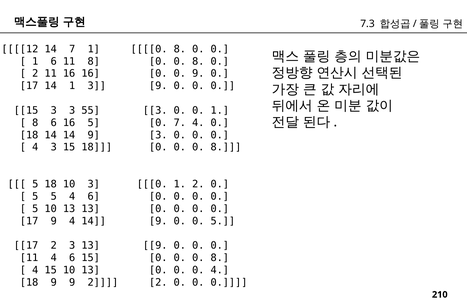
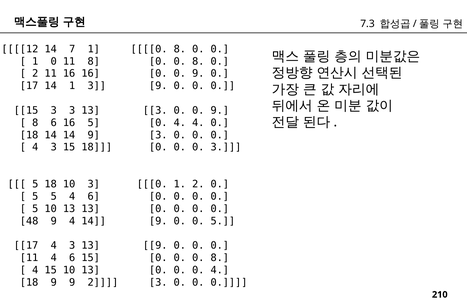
1 6: 6 -> 0 (54, 61)
3 3 55: 55 -> 13 (91, 110)
3 0 0 1: 1 -> 9 (220, 110)
7: 7 -> 4 (180, 123)
8: 8 -> 3 (226, 147)
17: 17 -> 48 (29, 221)
17 2: 2 -> 4 (54, 245)
2: 2 -> 3 (158, 282)
